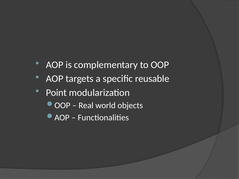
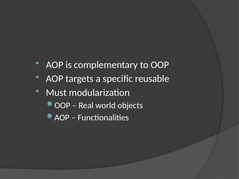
Point: Point -> Must (56, 93)
